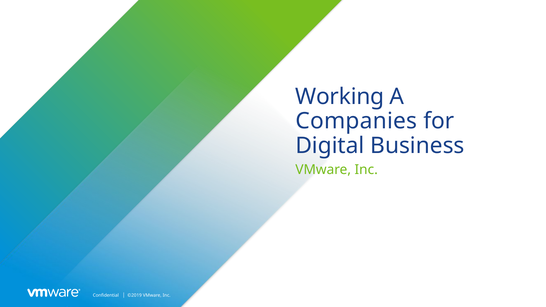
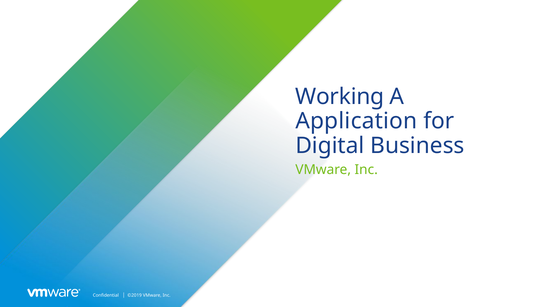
Companies: Companies -> Application (356, 121)
